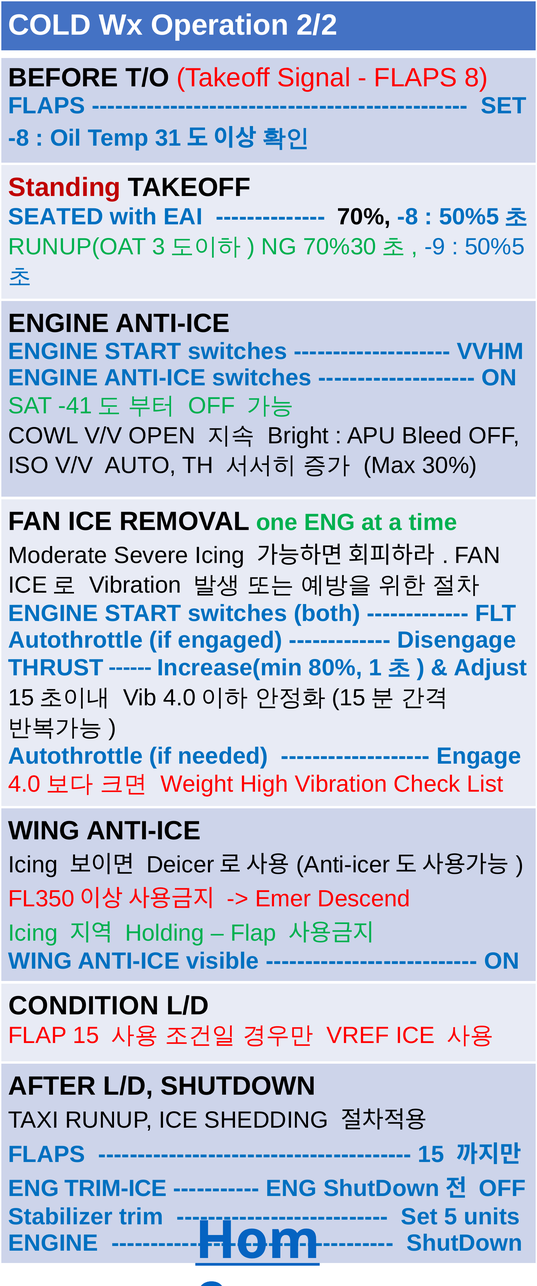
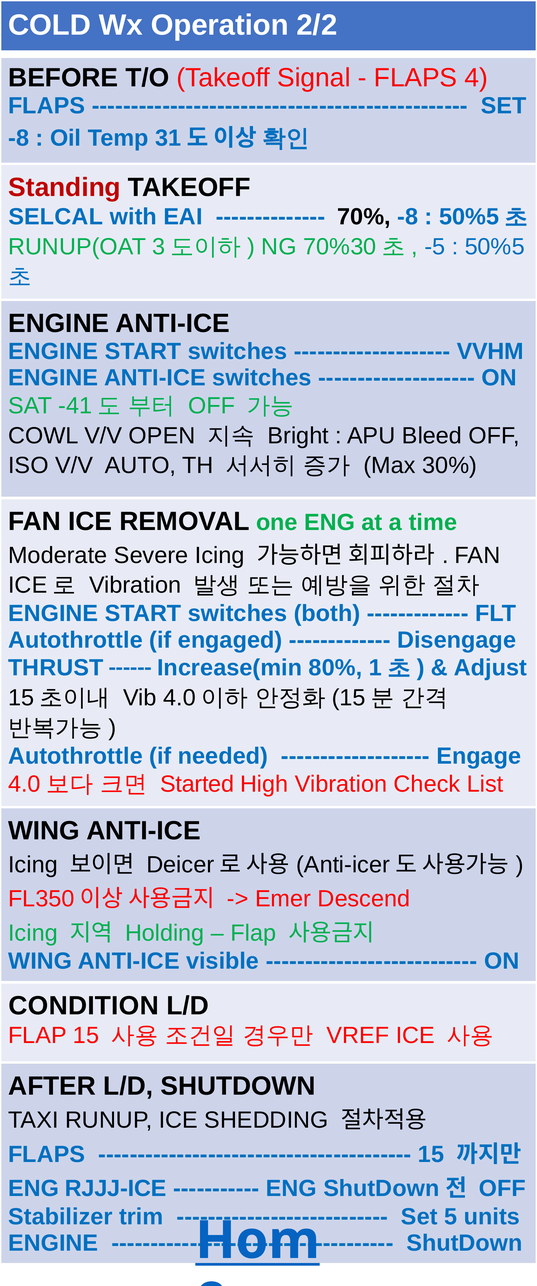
8: 8 -> 4 (476, 78)
SEATED: SEATED -> SELCAL (56, 217)
-9: -9 -> -5 (435, 247)
Weight: Weight -> Started (197, 783)
TRIM-ICE: TRIM-ICE -> RJJJ-ICE (116, 1187)
